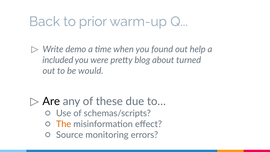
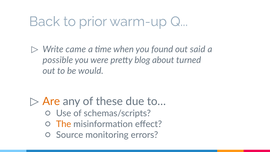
demo: demo -> came (76, 49)
help: help -> said (198, 49)
included: included -> possible (58, 60)
Are colour: black -> orange (51, 101)
